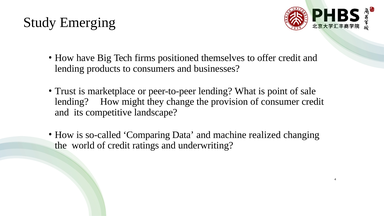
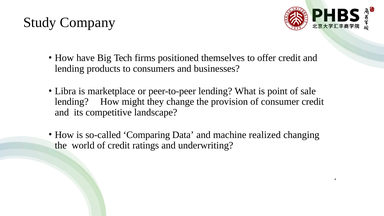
Emerging: Emerging -> Company (88, 23)
Trust: Trust -> Libra (65, 91)
